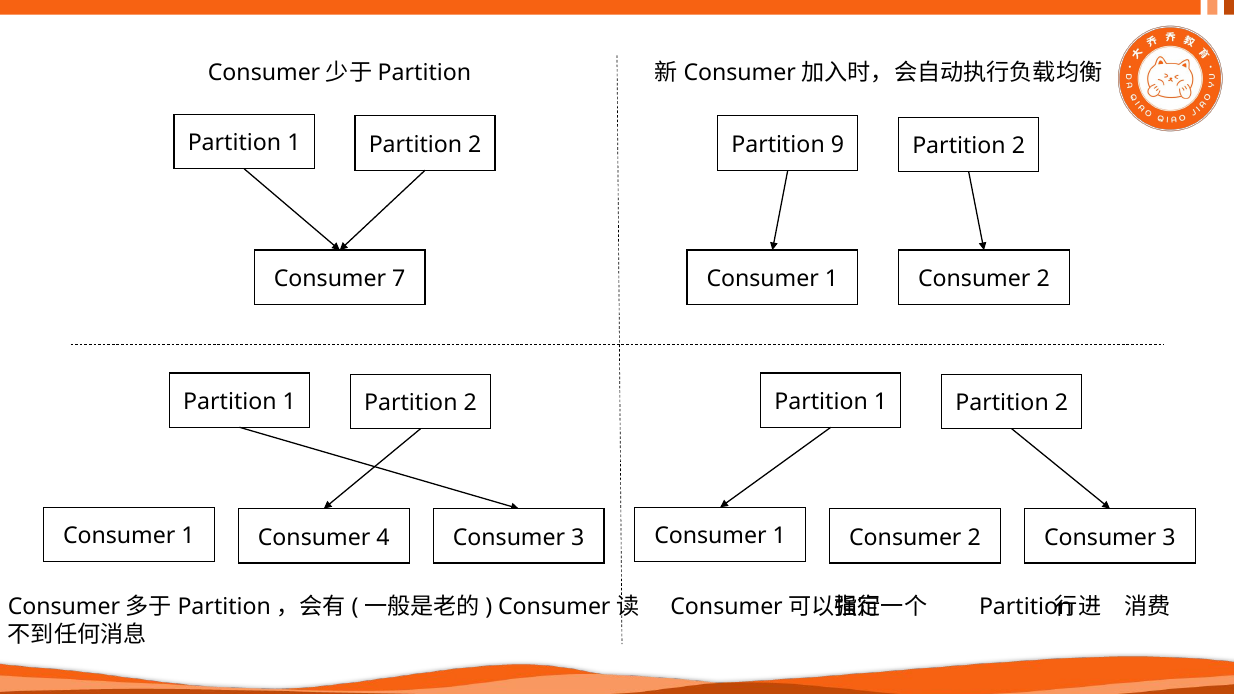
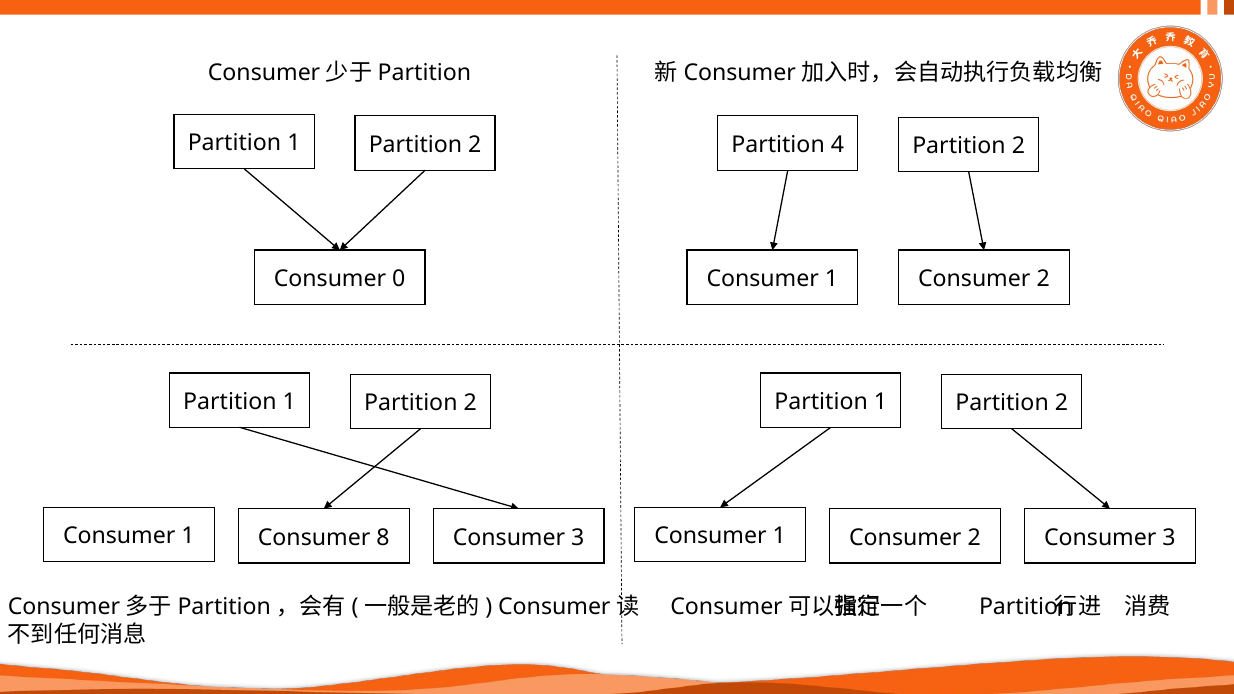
9: 9 -> 4 (837, 145)
7: 7 -> 0 (399, 279)
4: 4 -> 8 (383, 537)
